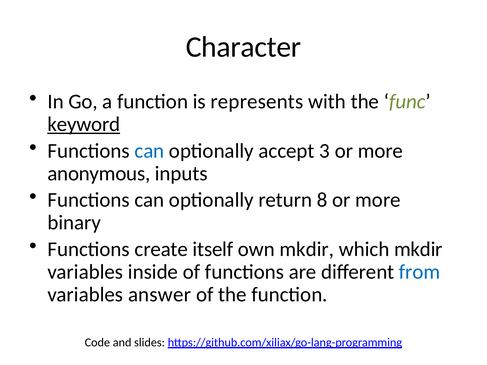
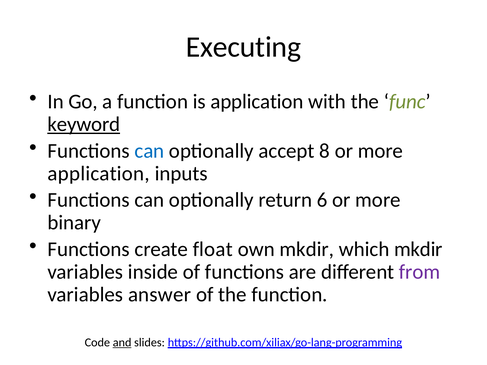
Character: Character -> Executing (243, 47)
is represents: represents -> application (257, 102)
3: 3 -> 8 (325, 151)
anonymous: anonymous -> application (99, 174)
8: 8 -> 6 (322, 200)
itself: itself -> float (213, 249)
from colour: blue -> purple (420, 272)
and underline: none -> present (122, 343)
